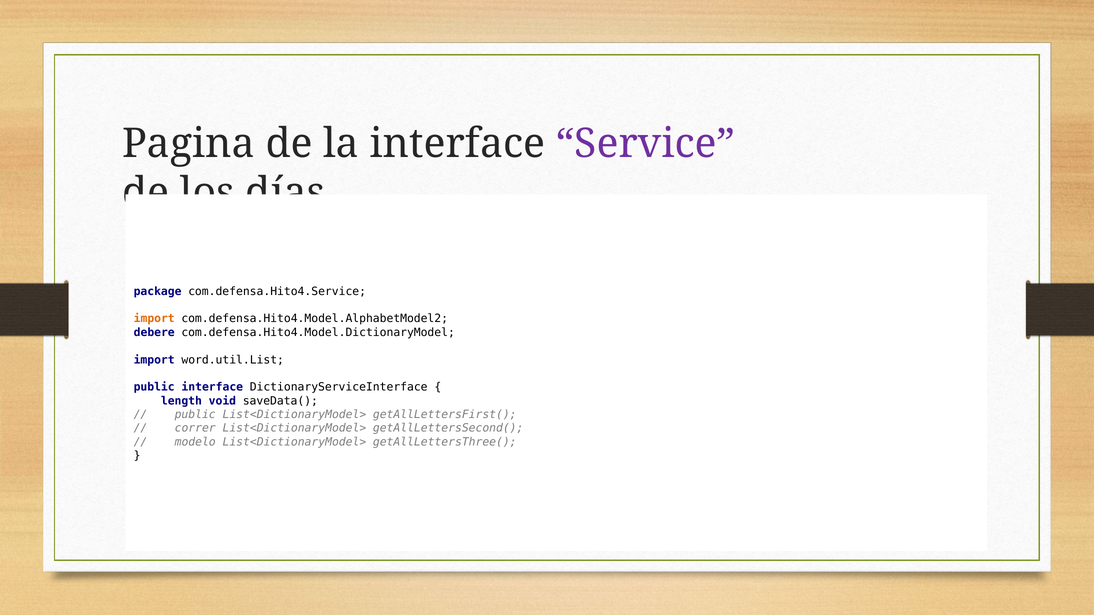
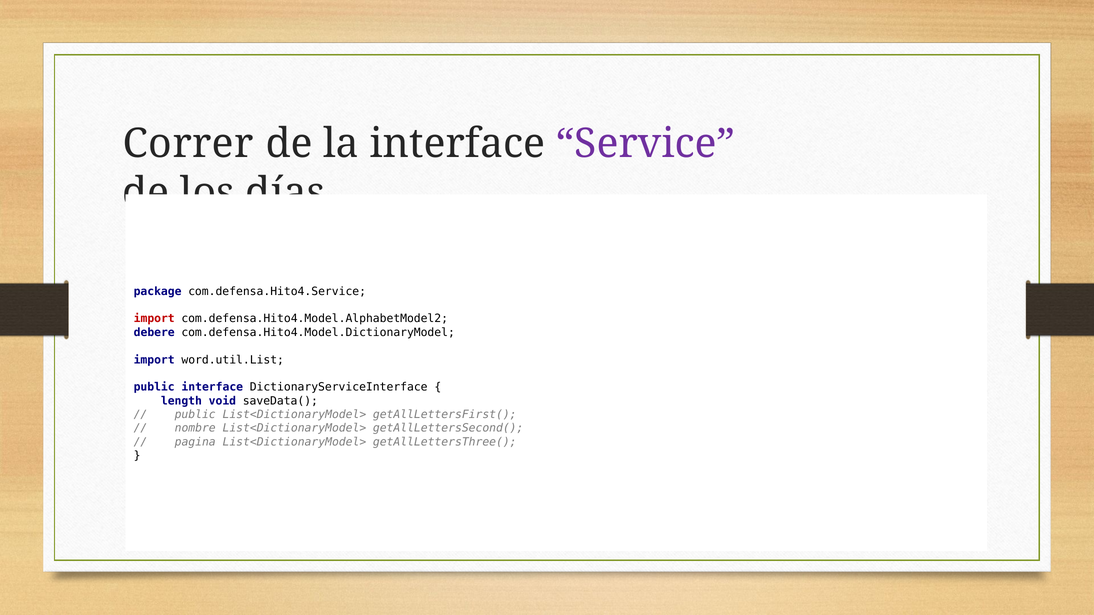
Pagina: Pagina -> Correr (188, 144)
import colour: orange -> red (154, 319)
correr: correr -> nombre (195, 428)
modelo: modelo -> pagina (195, 442)
